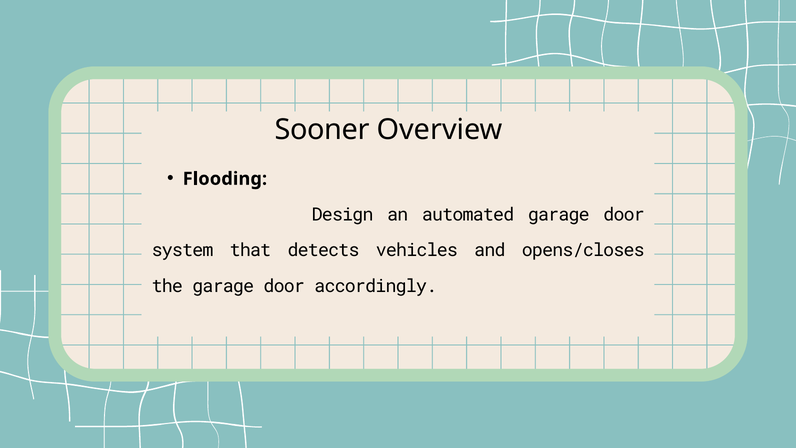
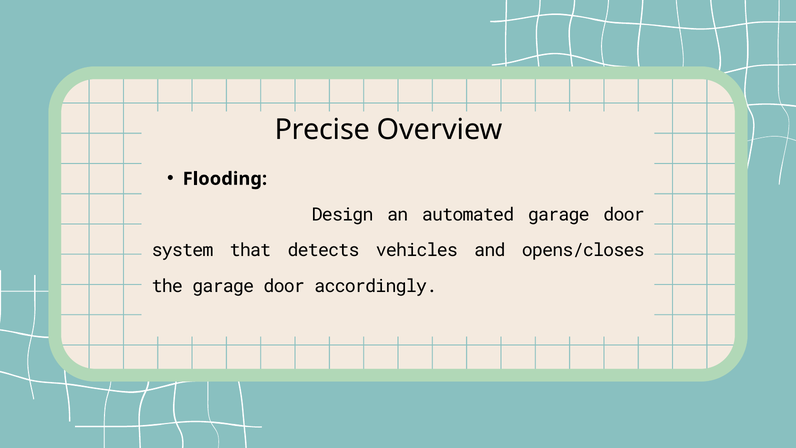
Sooner: Sooner -> Precise (322, 130)
